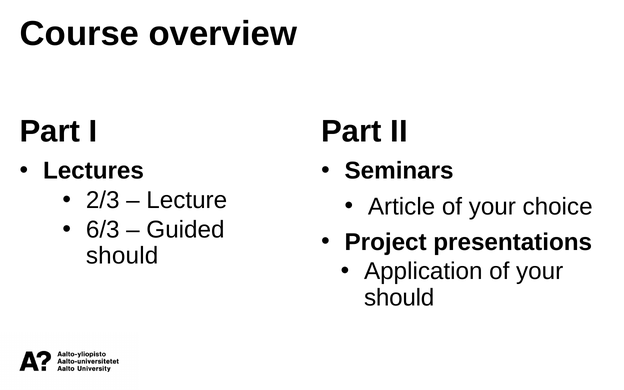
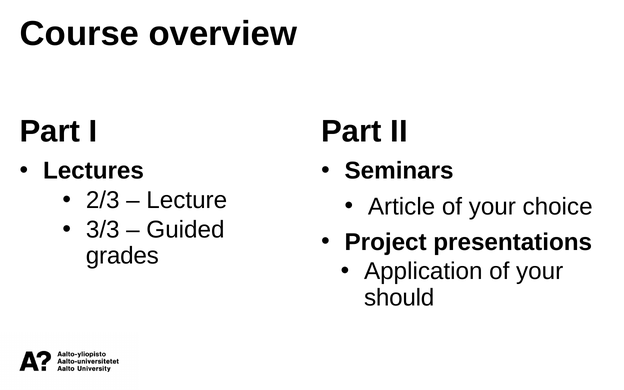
6/3: 6/3 -> 3/3 (103, 230)
should: should -> grades (122, 256)
